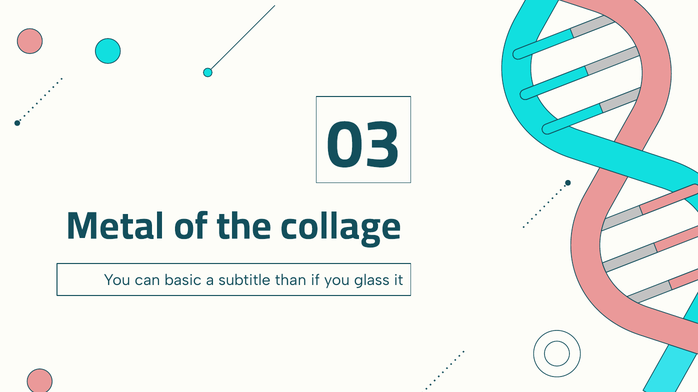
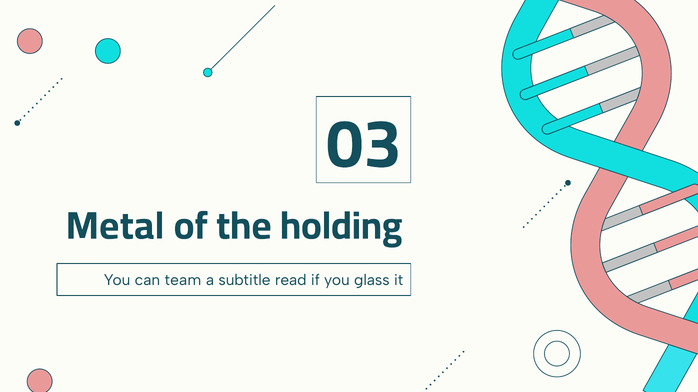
collage: collage -> holding (341, 226)
basic: basic -> team (183, 281)
than: than -> read (291, 281)
